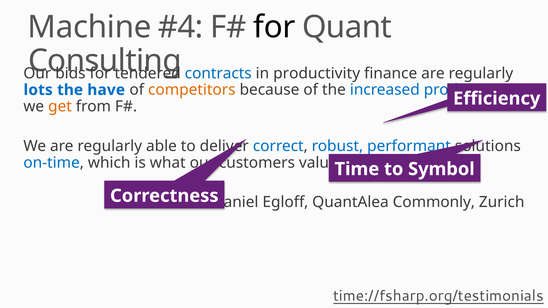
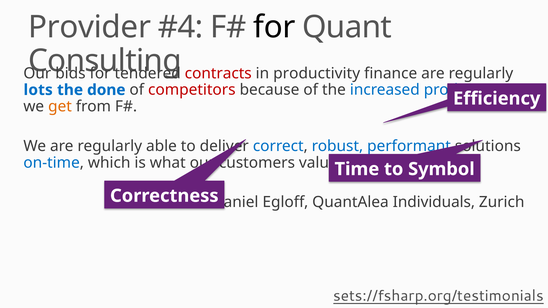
Machine: Machine -> Provider (90, 27)
contracts colour: blue -> red (218, 73)
have: have -> done (106, 90)
competitors colour: orange -> red (192, 90)
Commonly: Commonly -> Individuals (434, 202)
time://fsharp.org/testimonials: time://fsharp.org/testimonials -> sets://fsharp.org/testimonials (438, 296)
